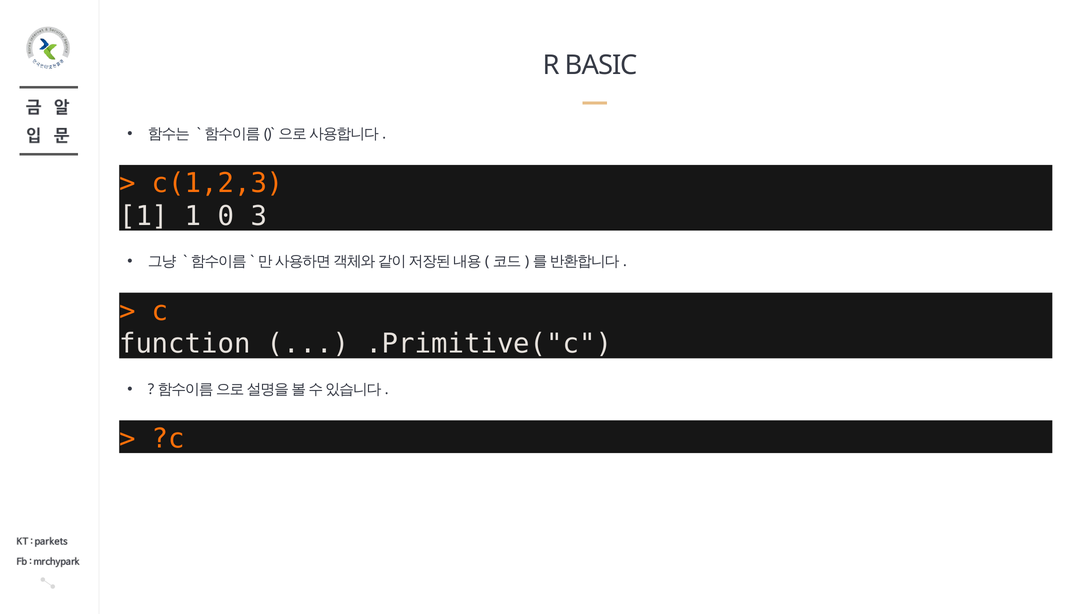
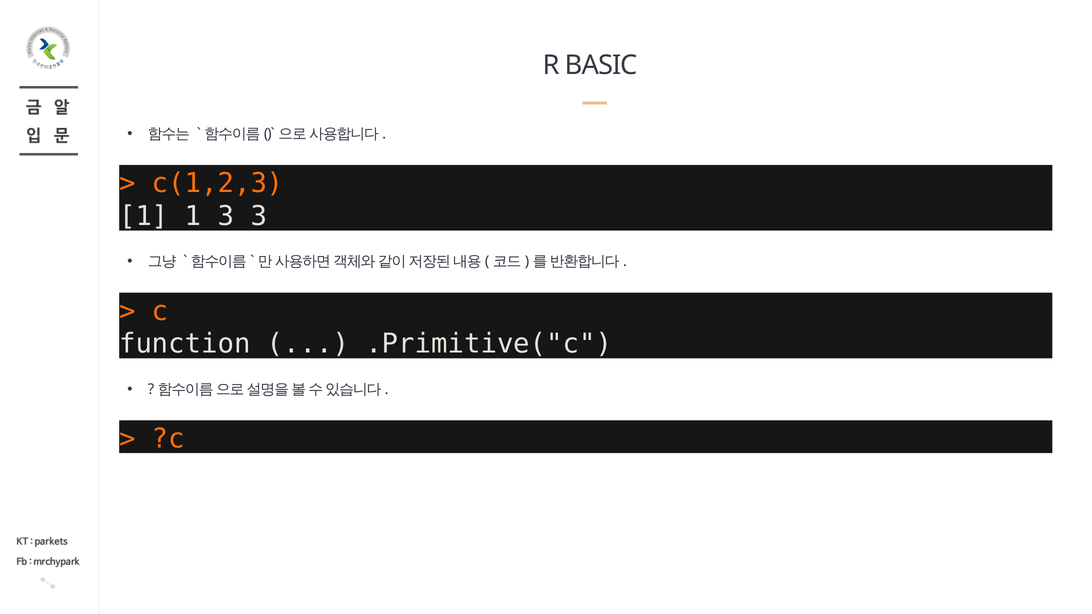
1 0: 0 -> 3 (226, 216)
